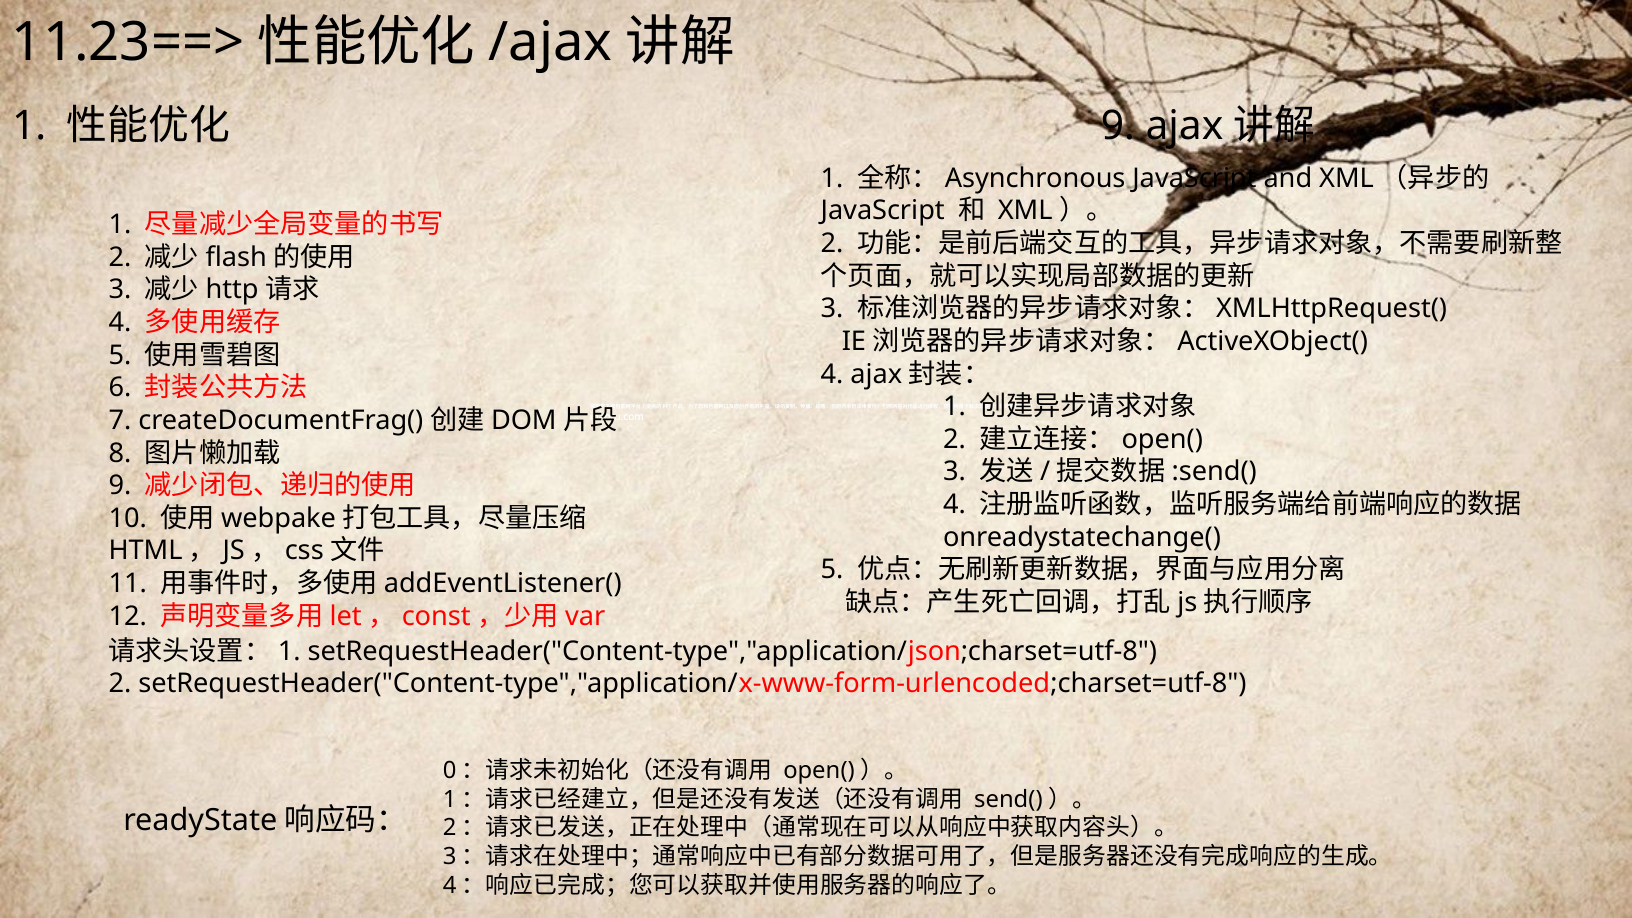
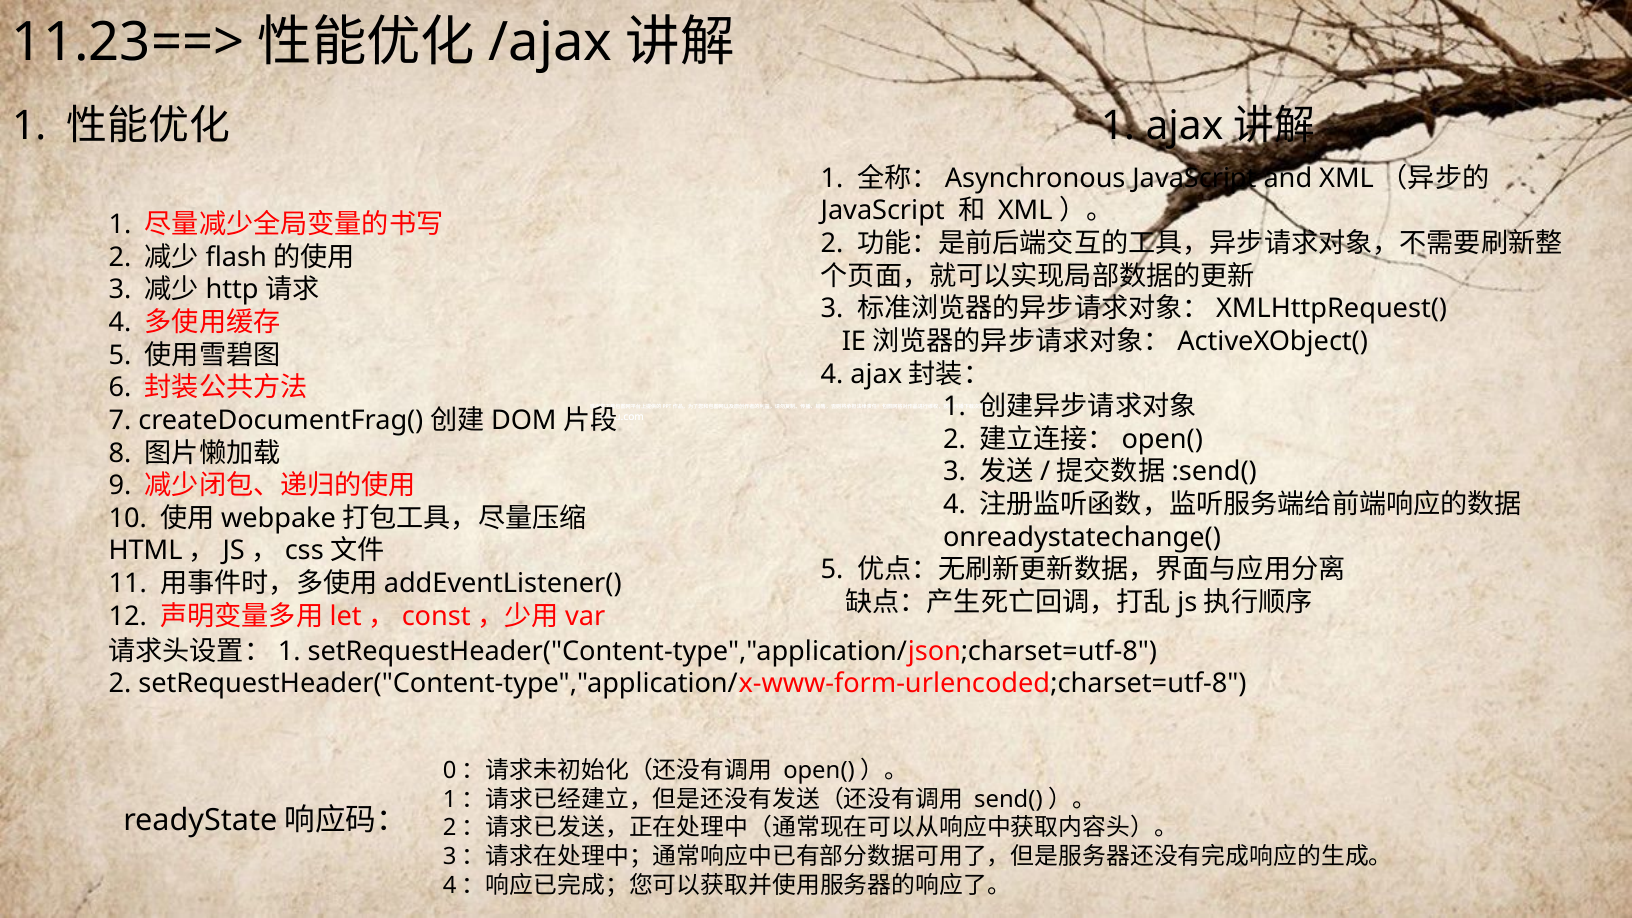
9: 9 -> 1 (1118, 126)
